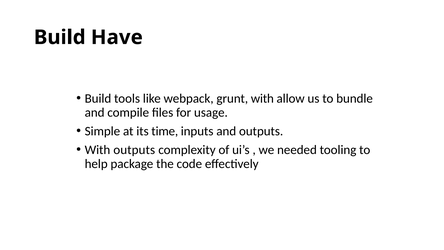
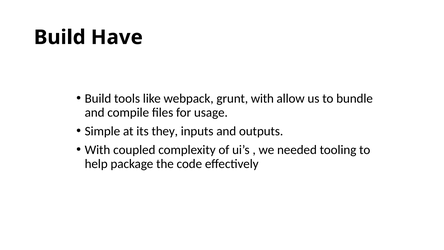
time: time -> they (165, 131)
With outputs: outputs -> coupled (134, 150)
